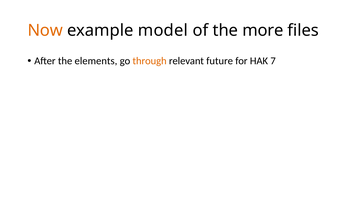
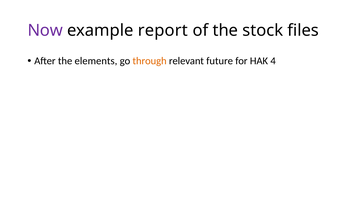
Now colour: orange -> purple (45, 30)
model: model -> report (163, 30)
more: more -> stock (263, 30)
7: 7 -> 4 (273, 61)
